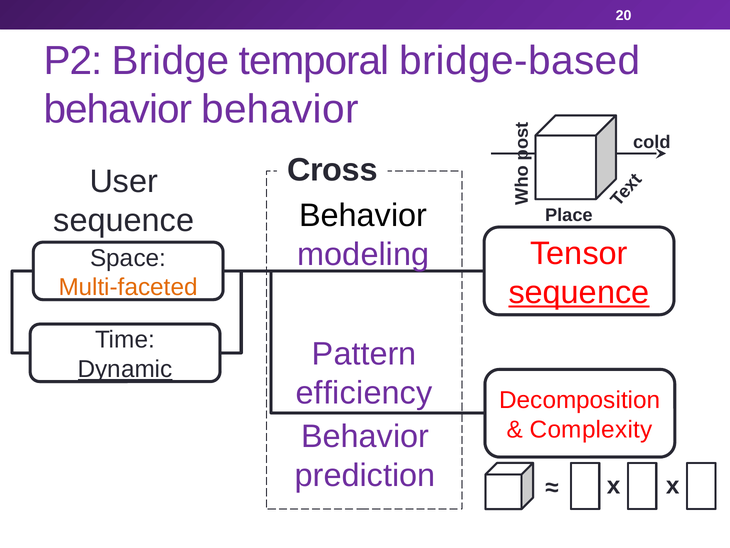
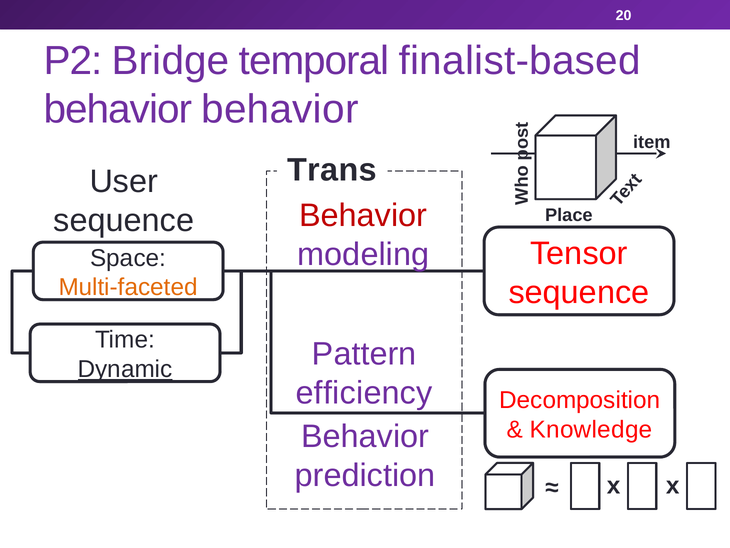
bridge-based: bridge-based -> finalist-based (520, 61)
cold: cold -> item (652, 142)
Cross: Cross -> Trans (332, 170)
Behavior colour: black -> red (363, 215)
sequence underline: present -> none (579, 292)
Complexity: Complexity -> Knowledge (591, 429)
